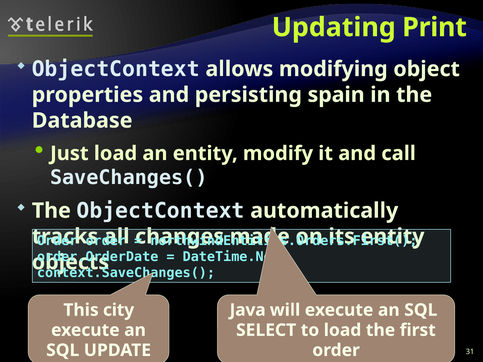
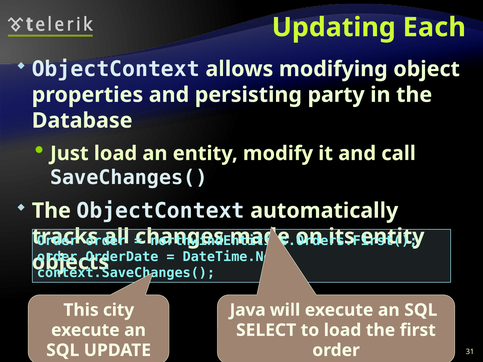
Print: Print -> Each (434, 27)
spain: spain -> party (336, 95)
